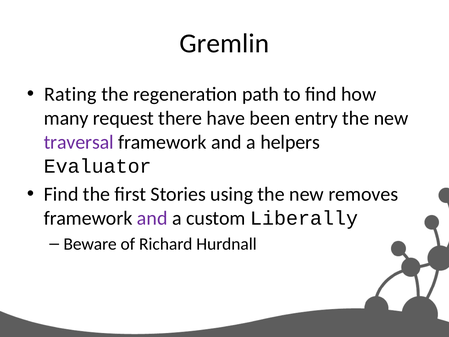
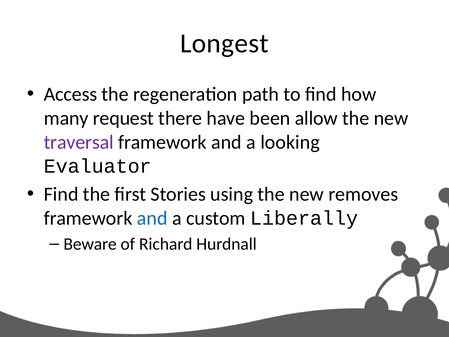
Gremlin: Gremlin -> Longest (224, 43)
Rating: Rating -> Access (70, 94)
entry: entry -> allow (316, 118)
helpers: helpers -> looking (290, 142)
and colour: purple -> blue (152, 218)
